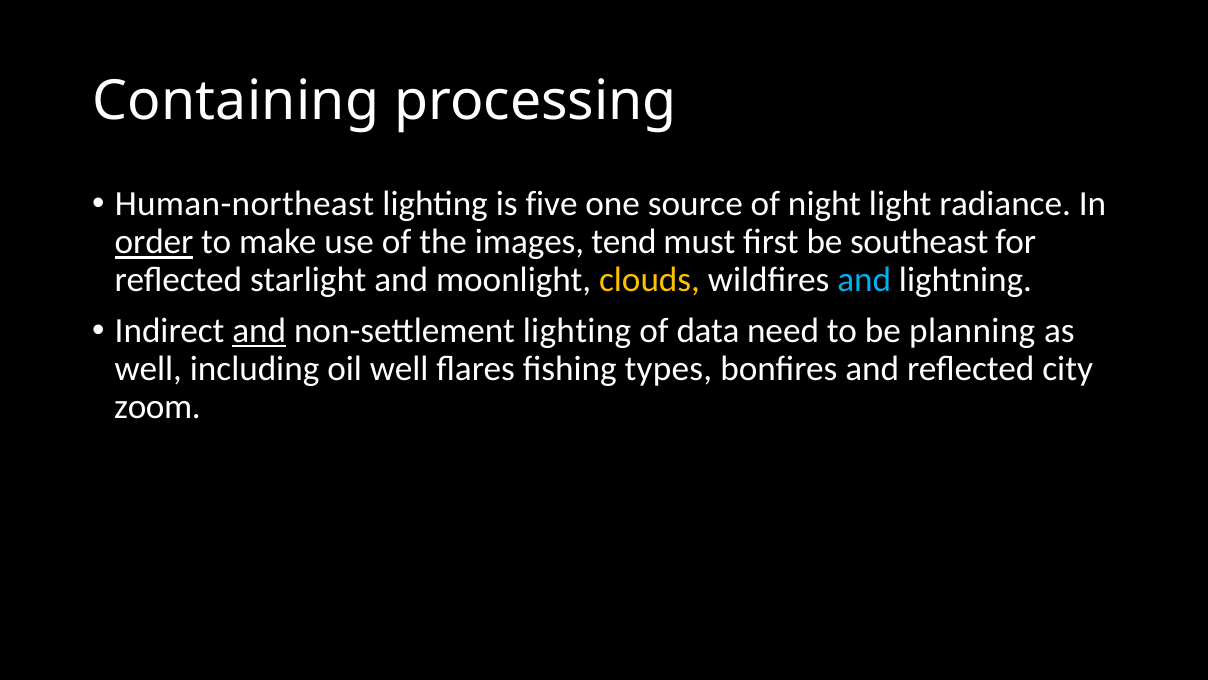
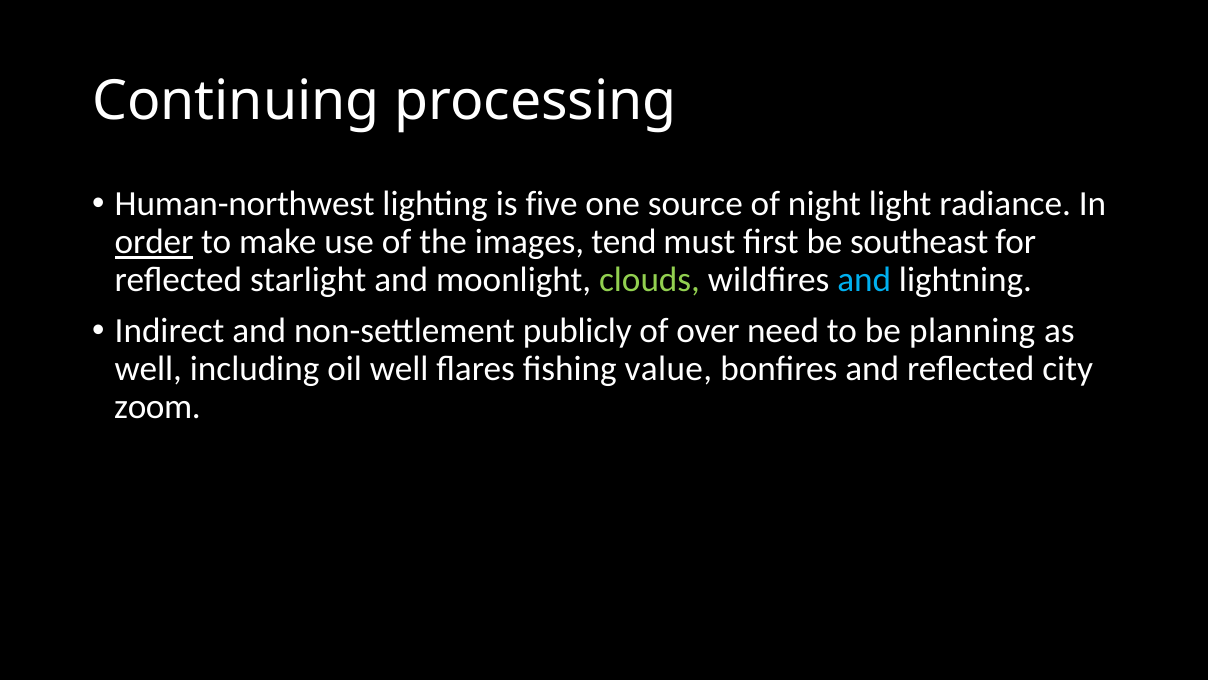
Containing: Containing -> Continuing (236, 101)
Human-northeast: Human-northeast -> Human-northwest (245, 204)
clouds colour: yellow -> light green (650, 280)
and underline: present -> none (259, 331)
non-settlement lighting: lighting -> publicly (577, 331)
data: data -> over (708, 331)
types: types -> value (668, 369)
